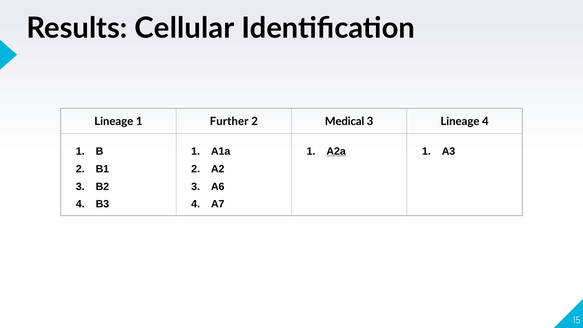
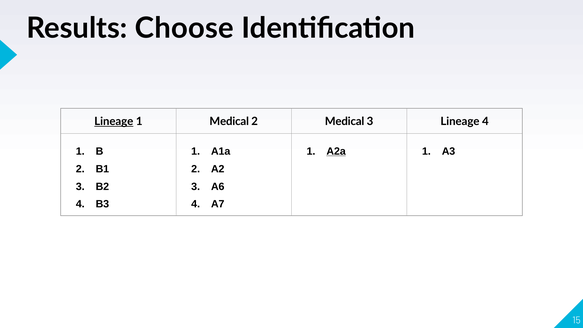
Cellular: Cellular -> Choose (184, 28)
Lineage underline: none -> present (114, 122)
1 Further: Further -> Medical (229, 122)
